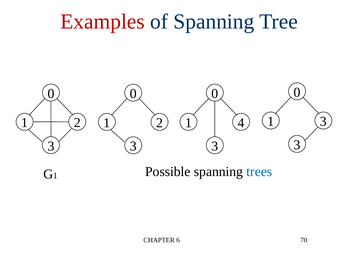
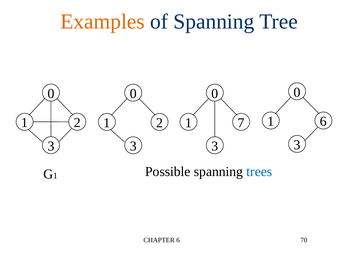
Examples colour: red -> orange (103, 22)
1 3: 3 -> 6 (323, 122)
4: 4 -> 7 (241, 123)
